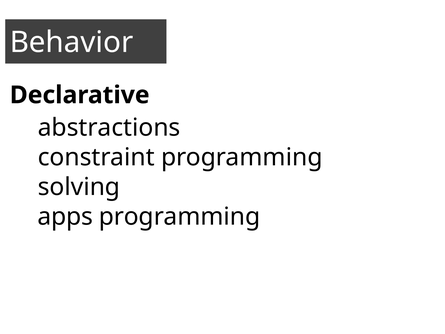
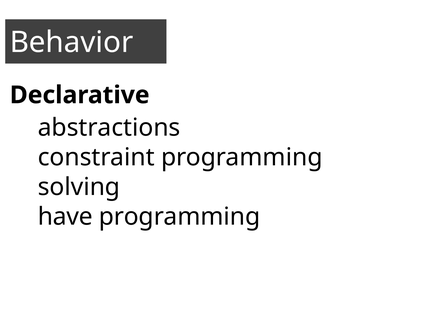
apps: apps -> have (65, 217)
